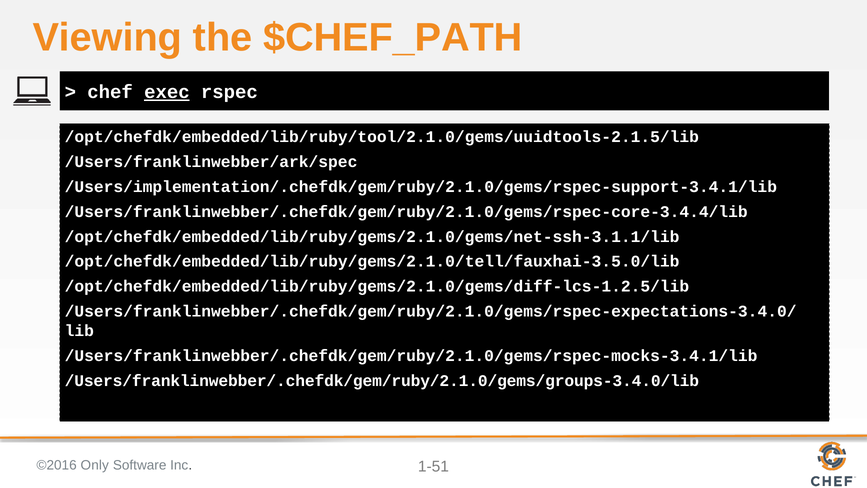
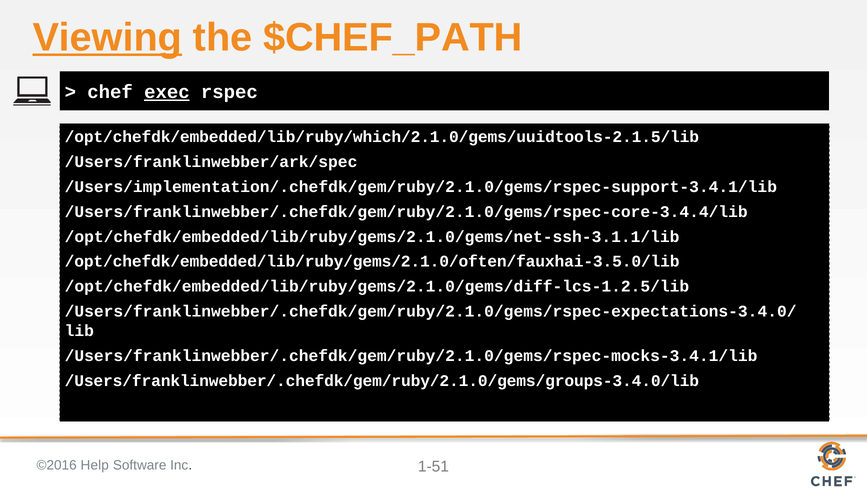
Viewing underline: none -> present (107, 37)
/opt/chefdk/embedded/lib/ruby/tool/2.1.0/gems/uuidtools-2.1.5/lib: /opt/chefdk/embedded/lib/ruby/tool/2.1.0/gems/uuidtools-2.1.5/lib -> /opt/chefdk/embedded/lib/ruby/which/2.1.0/gems/uuidtools-2.1.5/lib (382, 137)
/opt/chefdk/embedded/lib/ruby/gems/2.1.0/tell/fauxhai-3.5.0/lib: /opt/chefdk/embedded/lib/ruby/gems/2.1.0/tell/fauxhai-3.5.0/lib -> /opt/chefdk/embedded/lib/ruby/gems/2.1.0/often/fauxhai-3.5.0/lib (372, 261)
Only: Only -> Help (95, 465)
